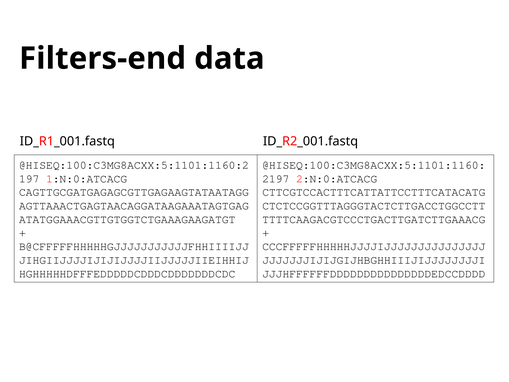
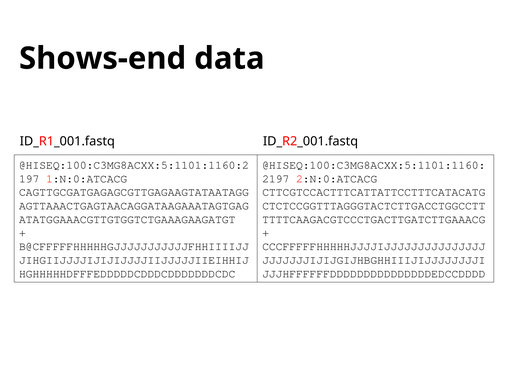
Filters-end: Filters-end -> Shows-end (103, 58)
